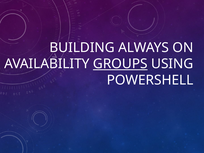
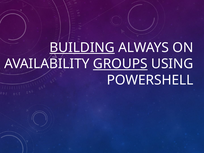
BUILDING underline: none -> present (82, 48)
